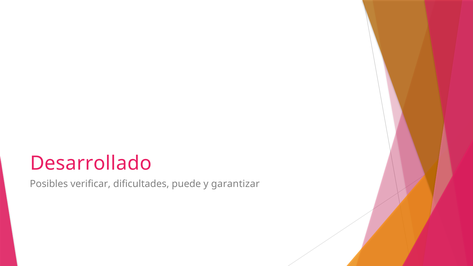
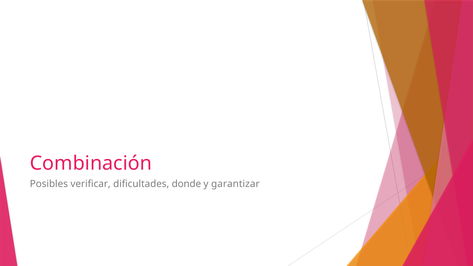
Desarrollado: Desarrollado -> Combinación (91, 163)
puede: puede -> donde (186, 184)
